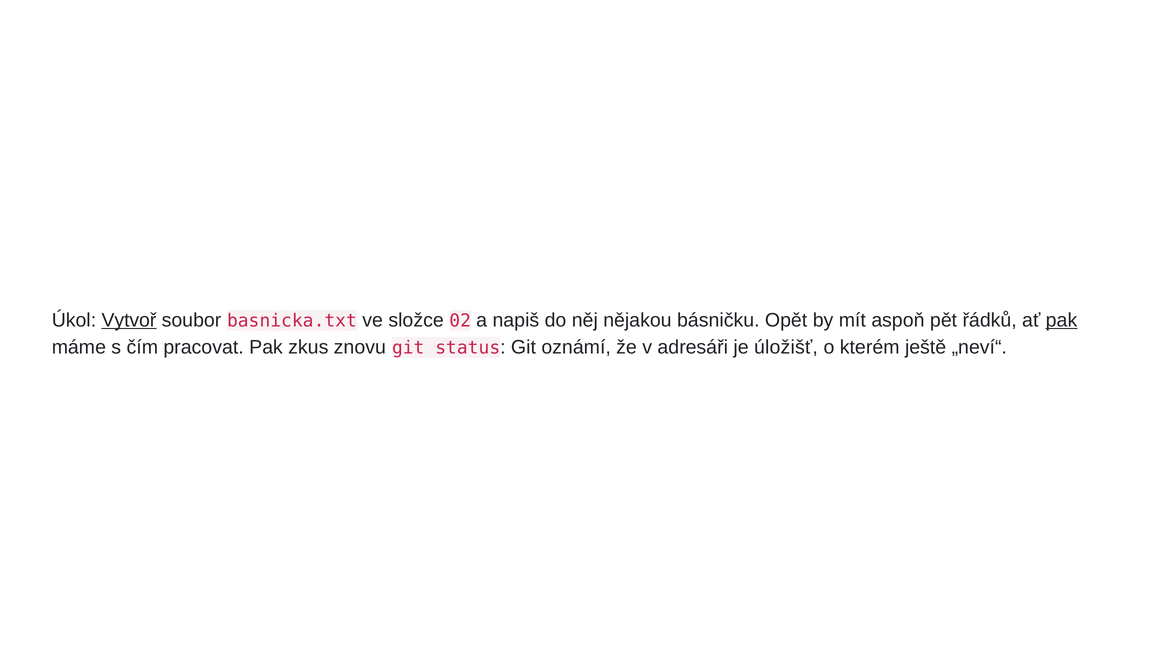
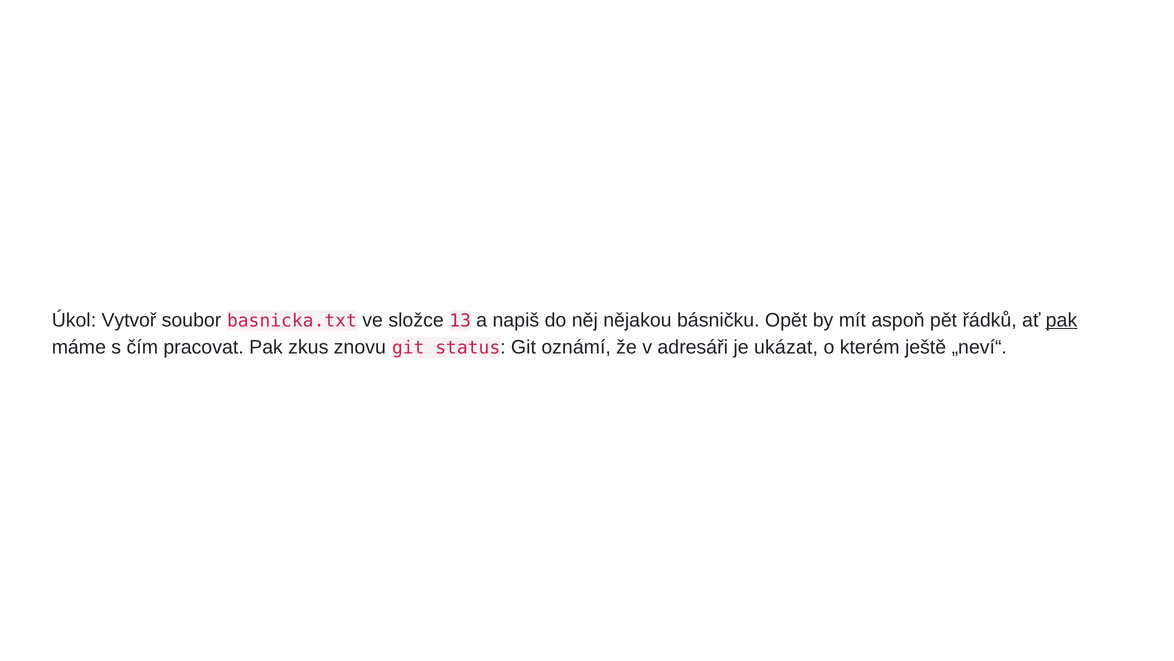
Vytvoř underline: present -> none (129, 320)
02: 02 -> 13 (460, 320)
úložišť: úložišť -> ukázat (786, 347)
